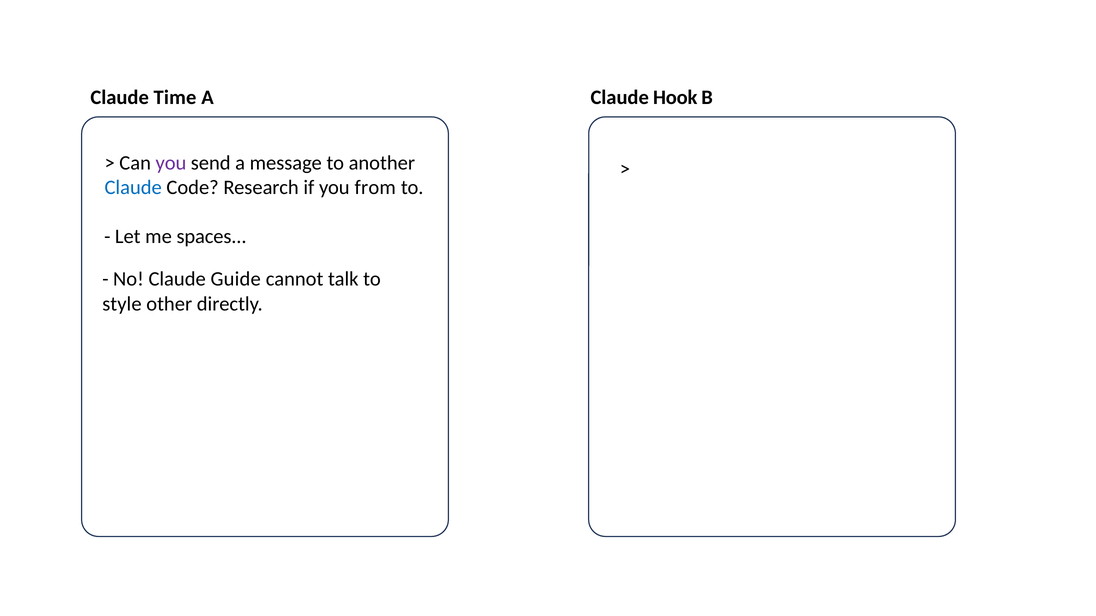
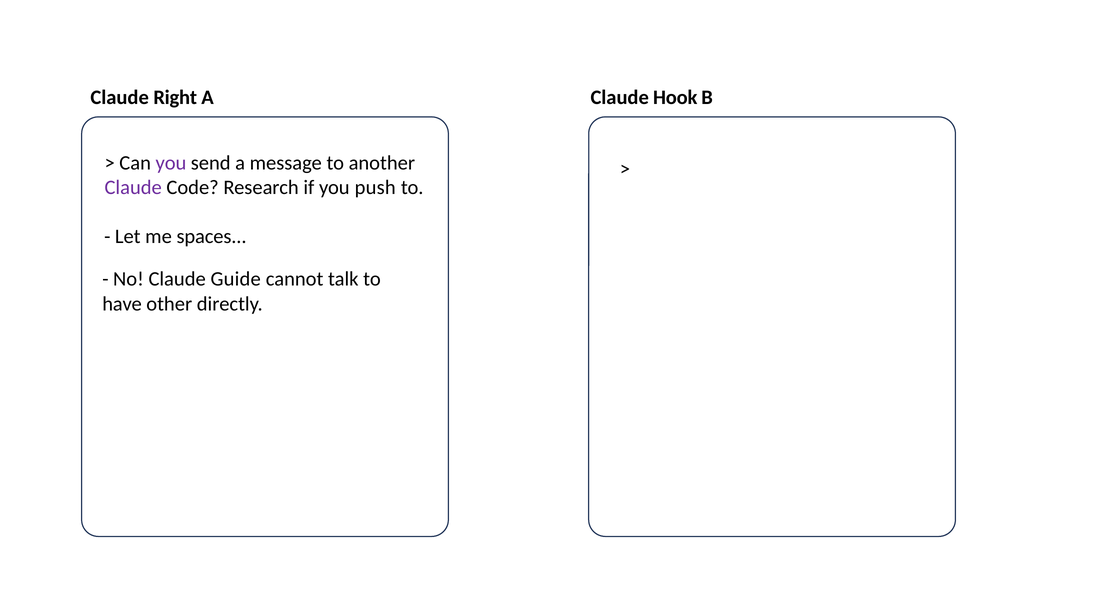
Time: Time -> Right (175, 97)
Claude colour: blue -> purple (133, 188)
from: from -> push (375, 188)
style: style -> have (122, 304)
